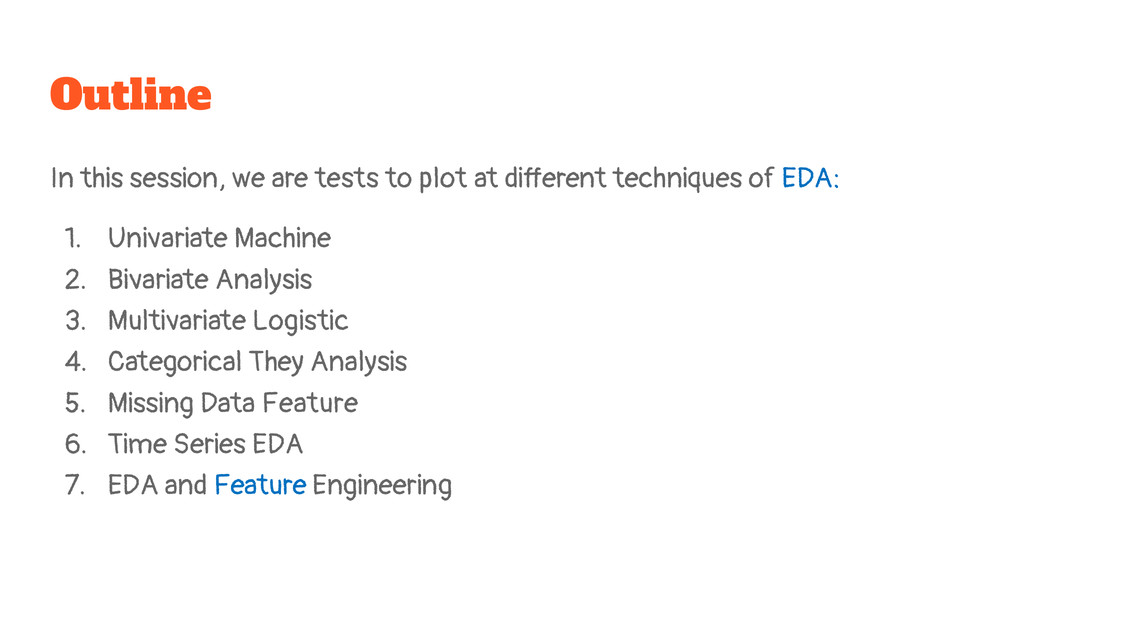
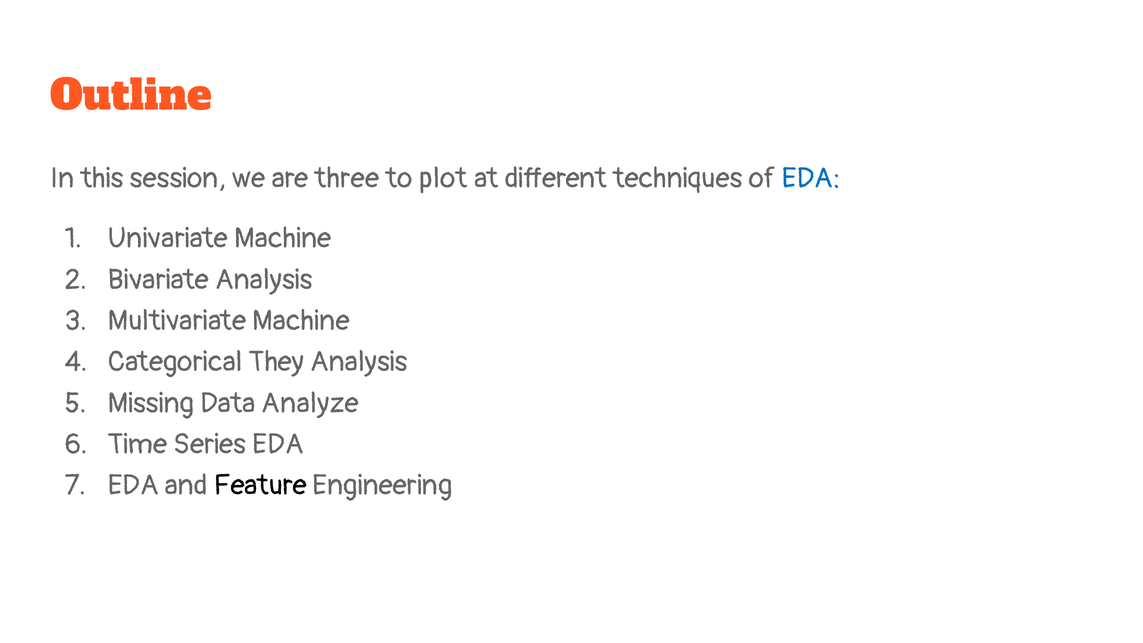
tests: tests -> three (347, 178)
Multivariate Logistic: Logistic -> Machine (301, 321)
Data Feature: Feature -> Analyze (310, 403)
Feature colour: blue -> black (260, 486)
